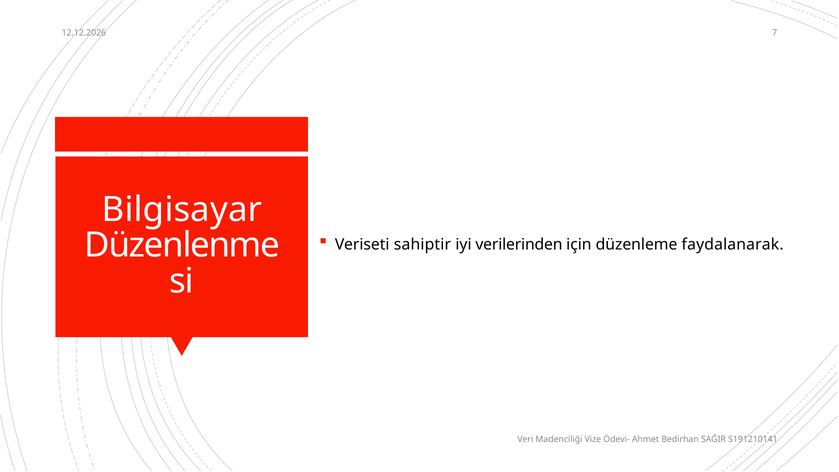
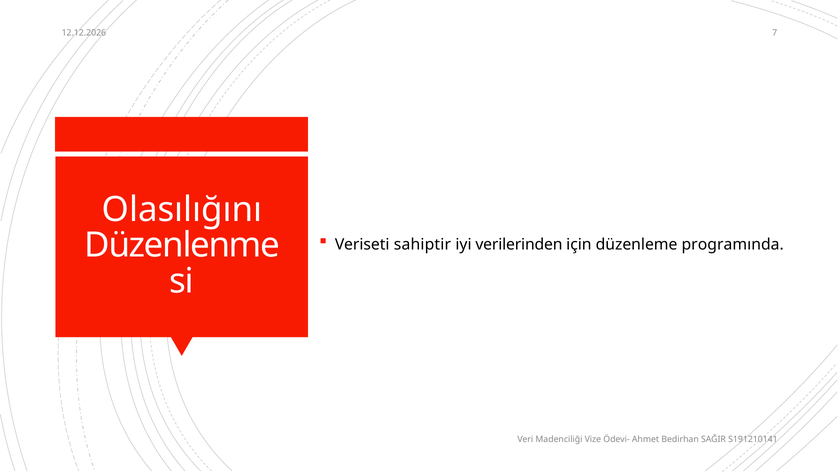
Bilgisayar: Bilgisayar -> Olasılığını (182, 210)
faydalanarak: faydalanarak -> programında (733, 244)
